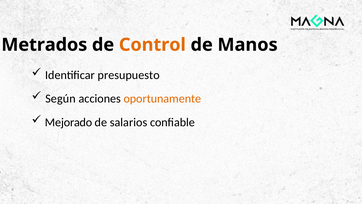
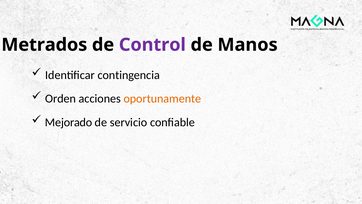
Control colour: orange -> purple (152, 45)
presupuesto: presupuesto -> contingencia (129, 75)
Según: Según -> Orden (61, 98)
salarios: salarios -> servicio (129, 122)
